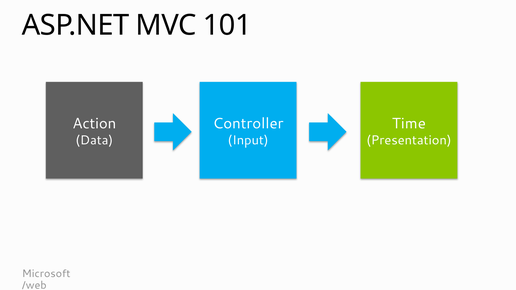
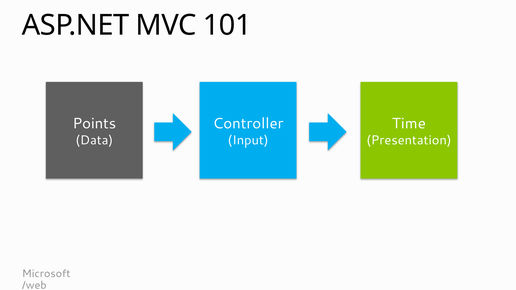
Action: Action -> Points (94, 124)
